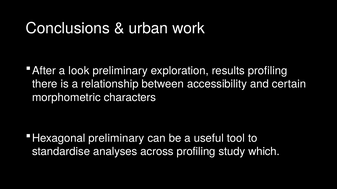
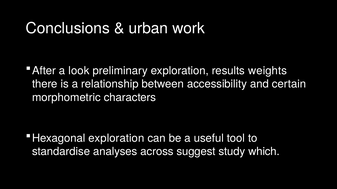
results profiling: profiling -> weights (268, 71)
Hexagonal preliminary: preliminary -> exploration (116, 138)
across profiling: profiling -> suggest (196, 152)
